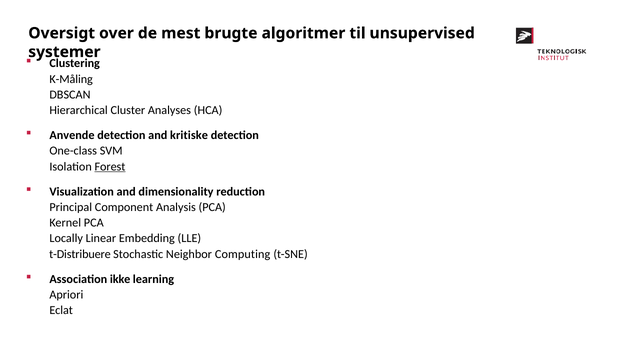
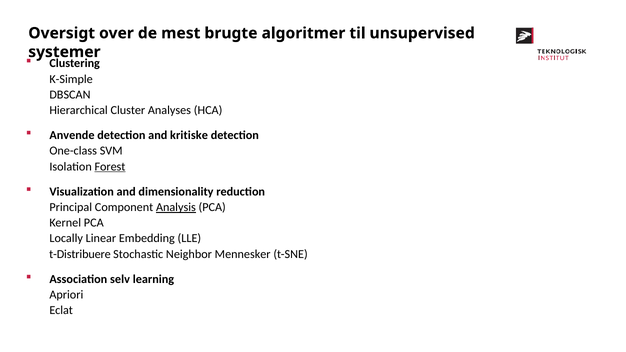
K-Måling: K-Måling -> K-Simple (71, 79)
Analysis underline: none -> present (176, 207)
Computing: Computing -> Mennesker (243, 254)
ikke: ikke -> selv (120, 279)
